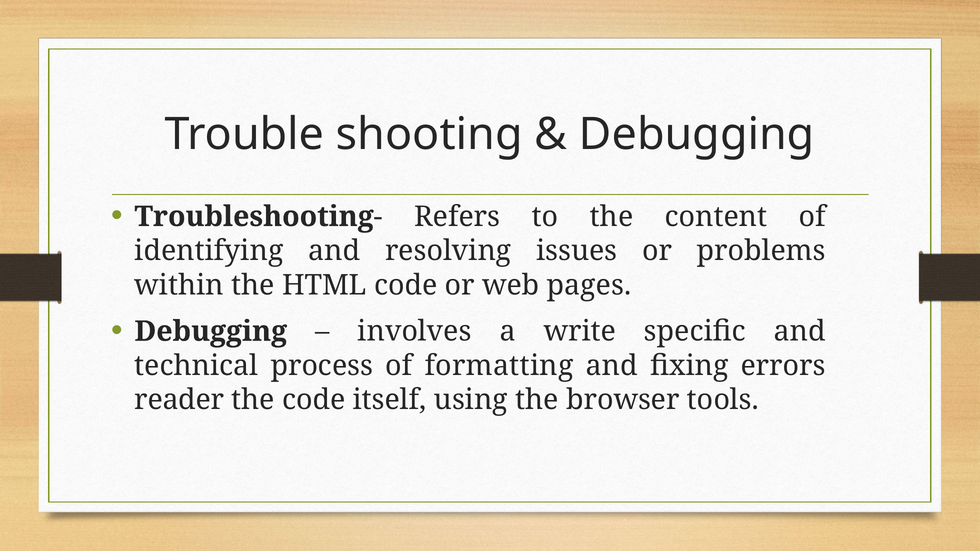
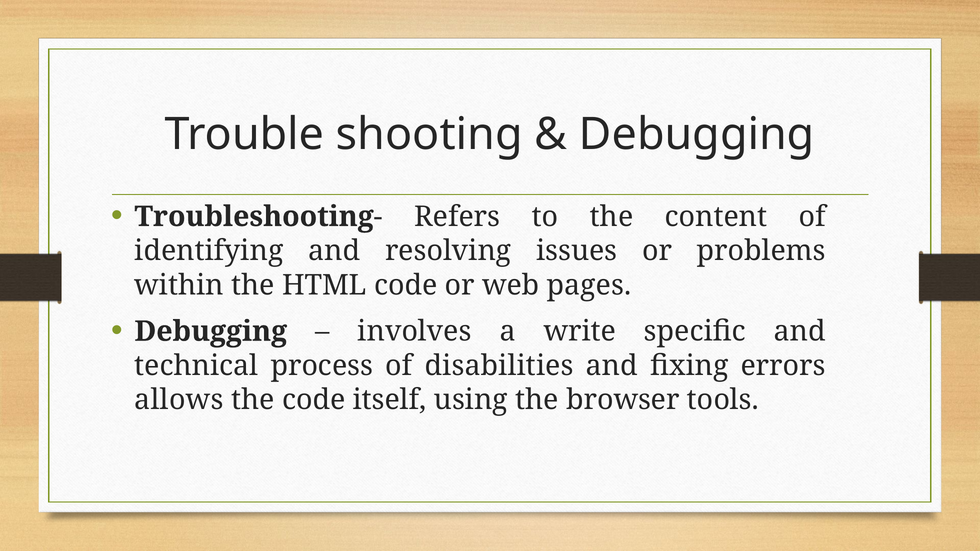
formatting: formatting -> disabilities (499, 366)
reader: reader -> allows (179, 400)
